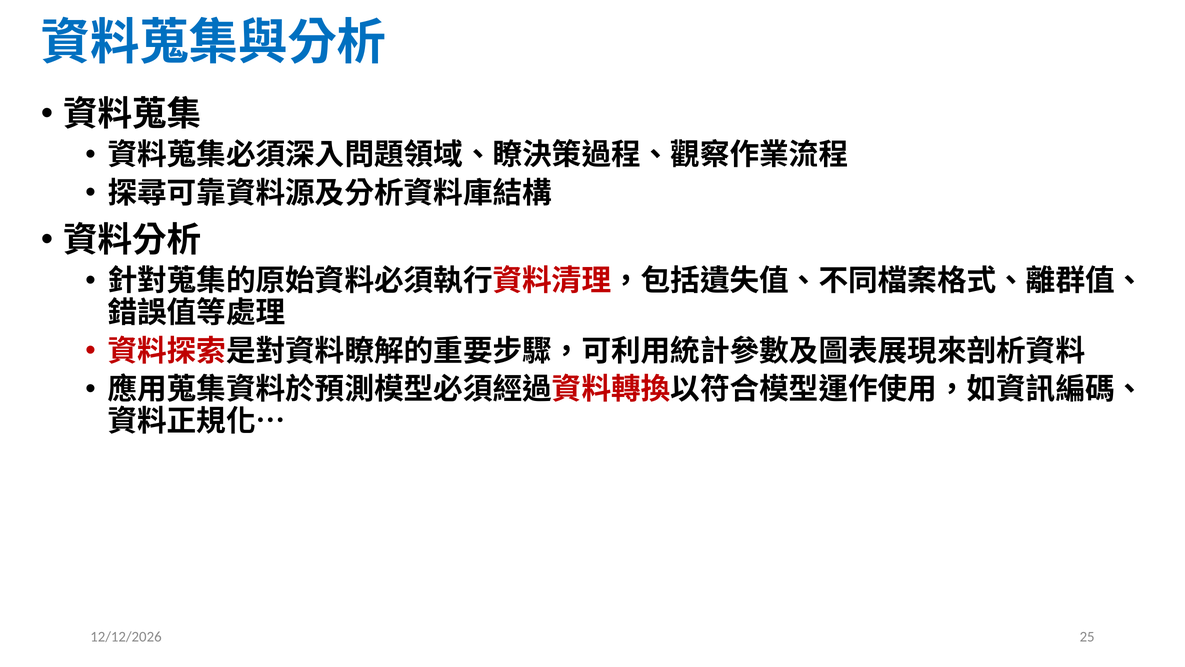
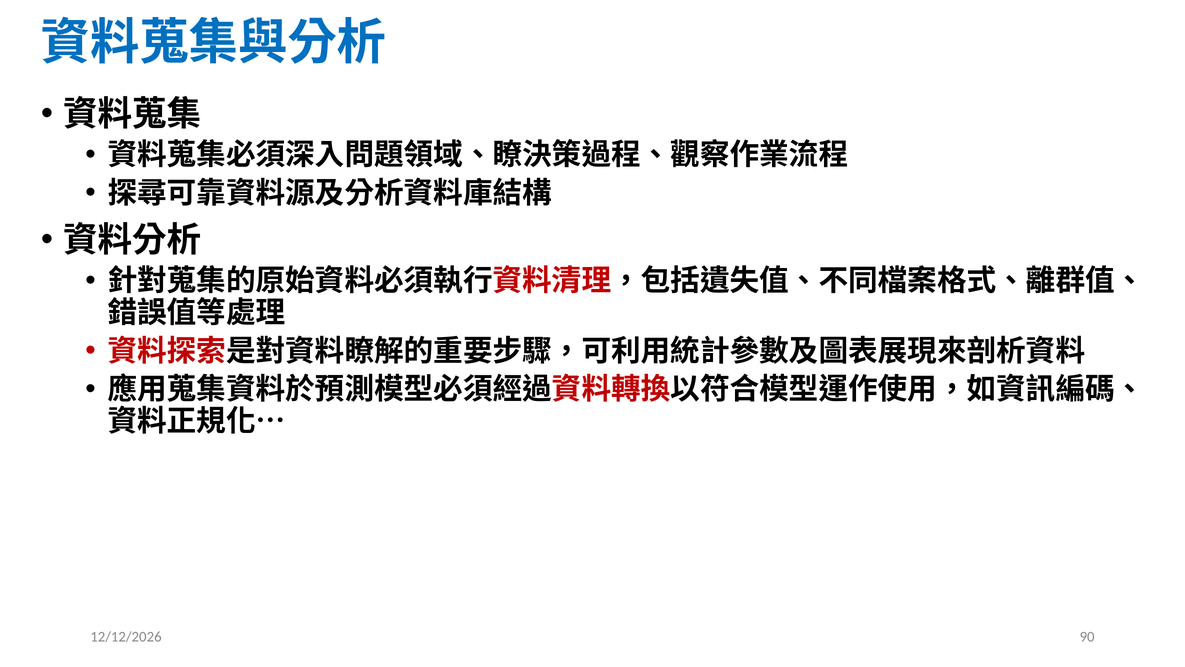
25: 25 -> 90 (1087, 636)
